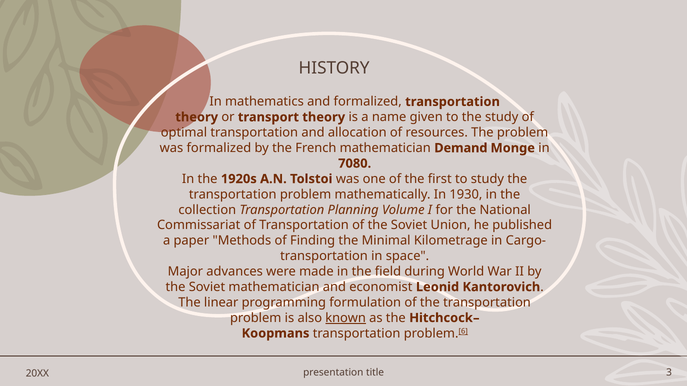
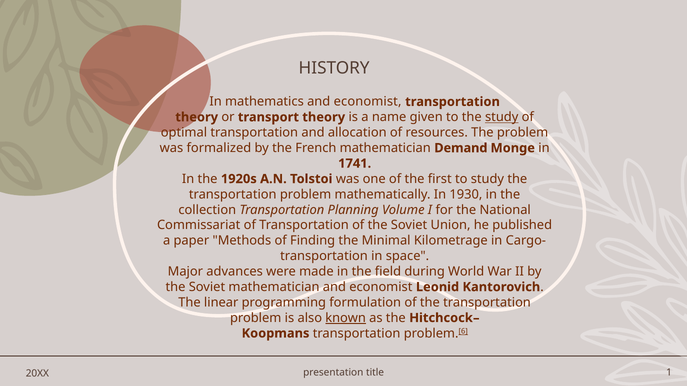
mathematics and formalized: formalized -> economist (368, 102)
study underline: none -> present (502, 117)
7080: 7080 -> 1741 (355, 164)
3: 3 -> 1 (669, 373)
